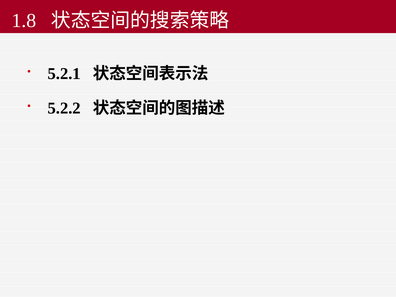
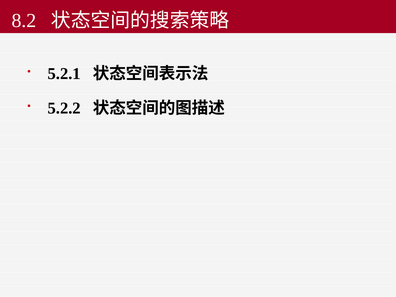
1.8: 1.8 -> 8.2 (24, 21)
